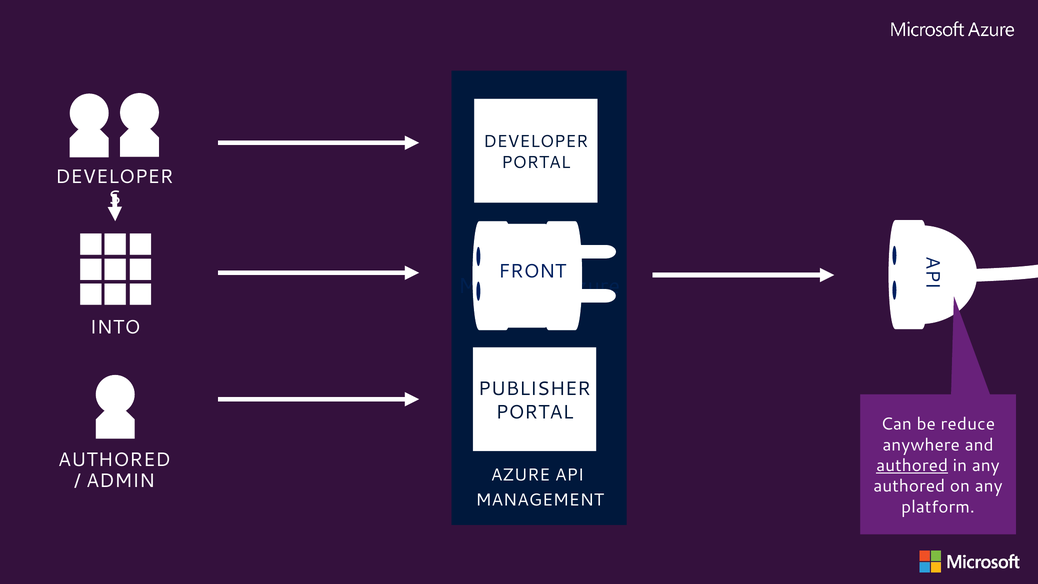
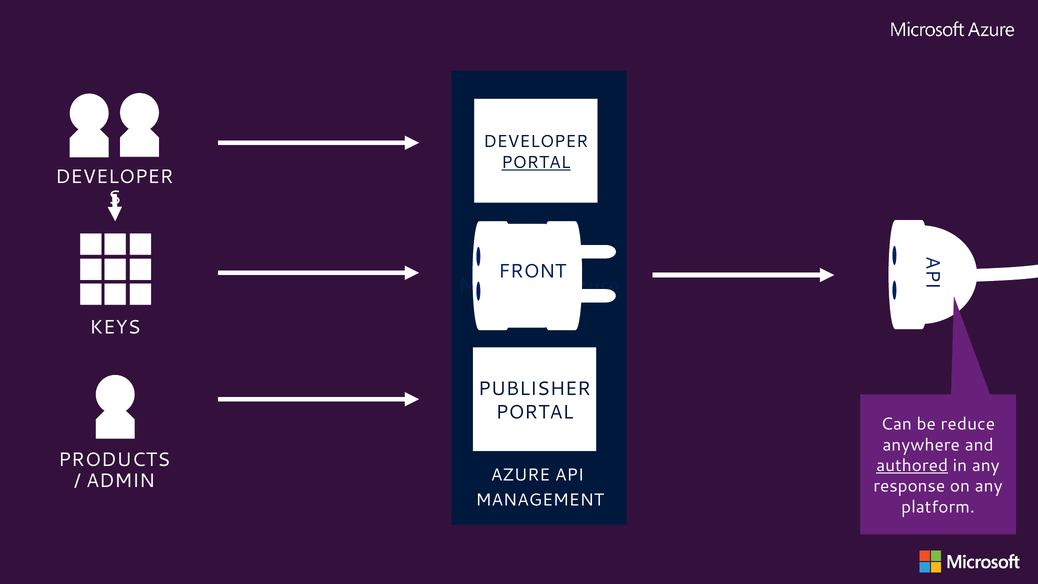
PORTAL underline: none -> present (536, 162)
INTO: INTO -> KEYS (115, 327)
AUTHORED: AUTHORED -> PRODUCTS (114, 460)
authored: authored -> response (909, 486)
